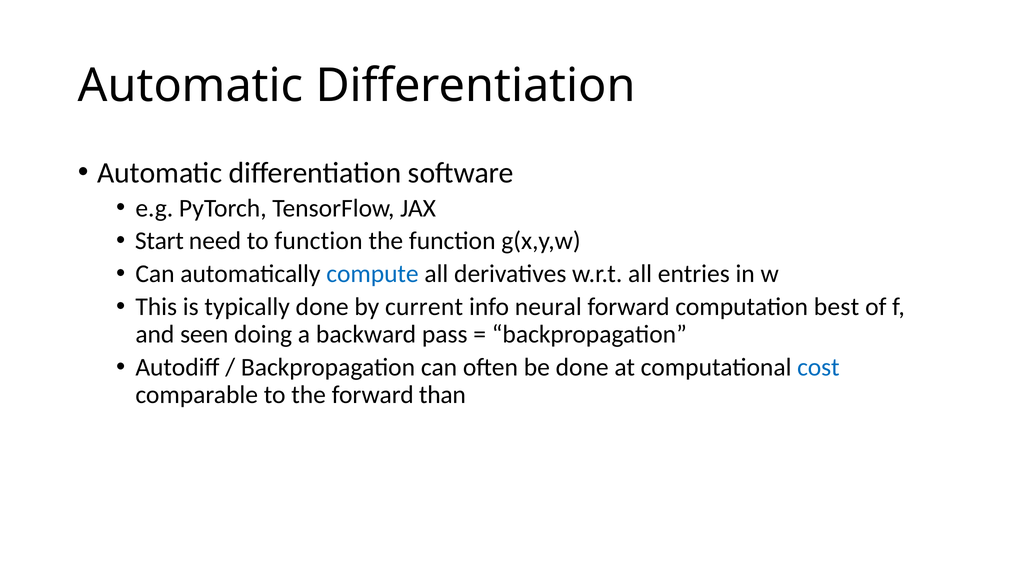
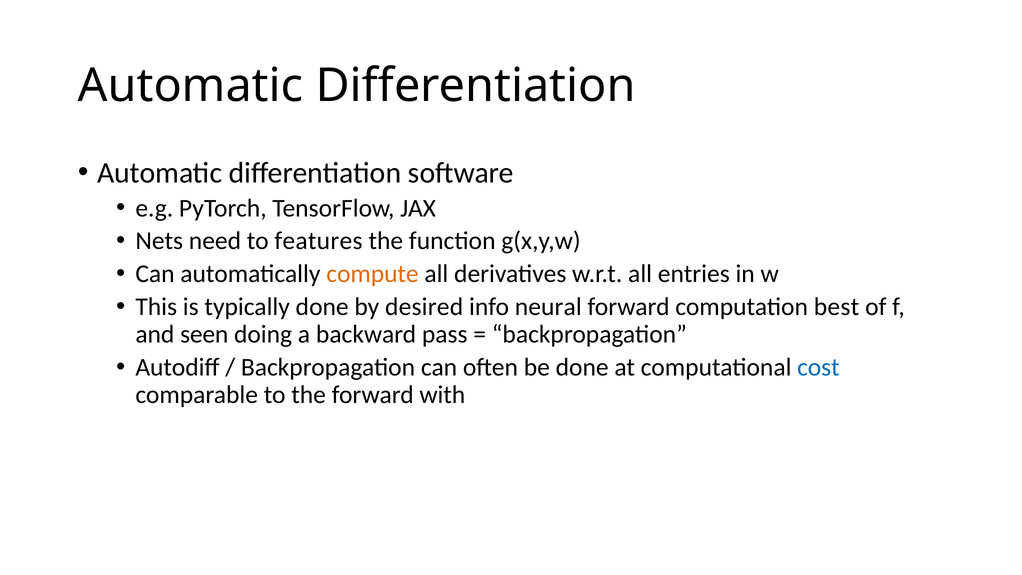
Start: Start -> Nets (159, 241)
to function: function -> features (318, 241)
compute colour: blue -> orange (372, 274)
current: current -> desired (424, 307)
than: than -> with (442, 395)
